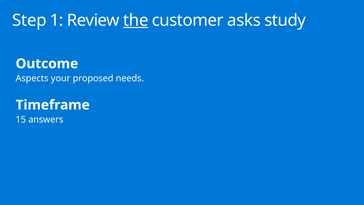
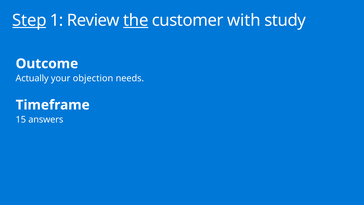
Step underline: none -> present (29, 20)
asks: asks -> with (244, 20)
Aspects: Aspects -> Actually (32, 78)
proposed: proposed -> objection (93, 78)
